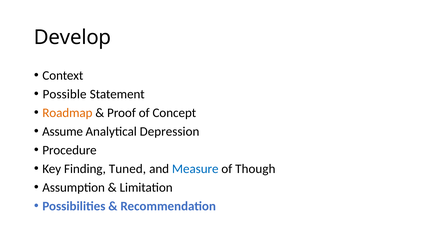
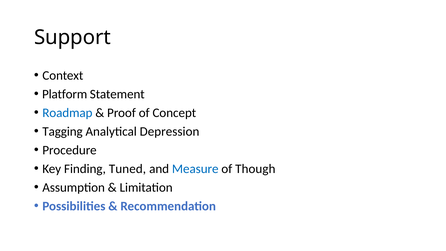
Develop: Develop -> Support (72, 37)
Possible: Possible -> Platform (65, 94)
Roadmap colour: orange -> blue (67, 113)
Assume: Assume -> Tagging (63, 131)
